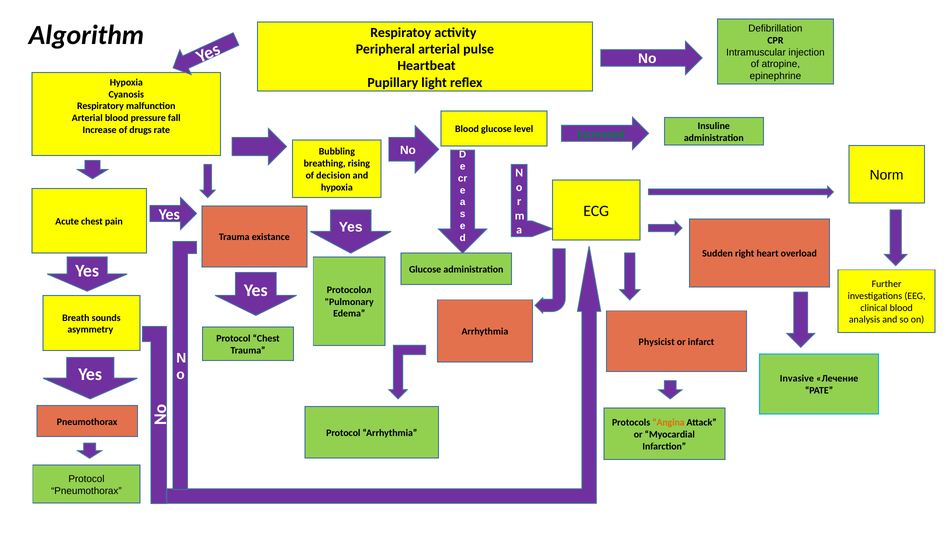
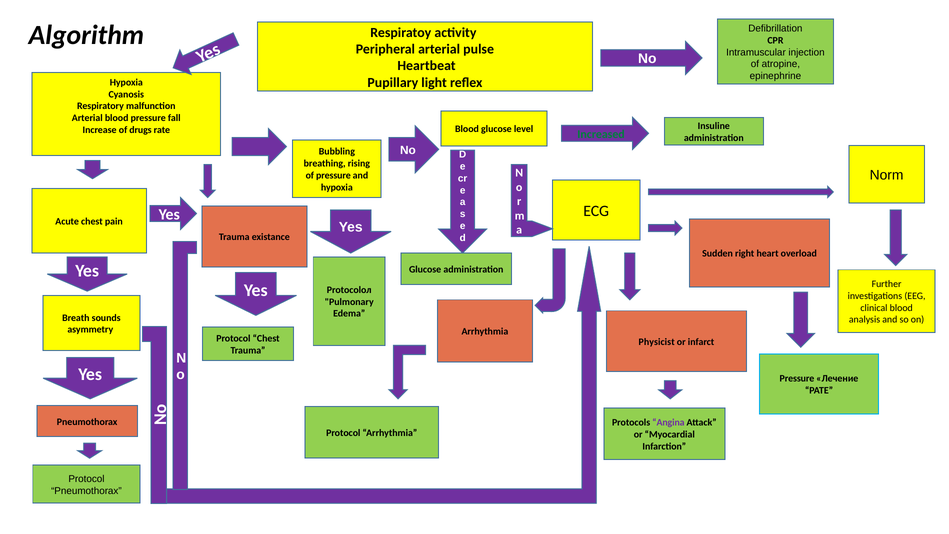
of decision: decision -> pressure (333, 175)
Invasive: Invasive -> Pressure (797, 378)
Angina colour: orange -> purple (668, 422)
